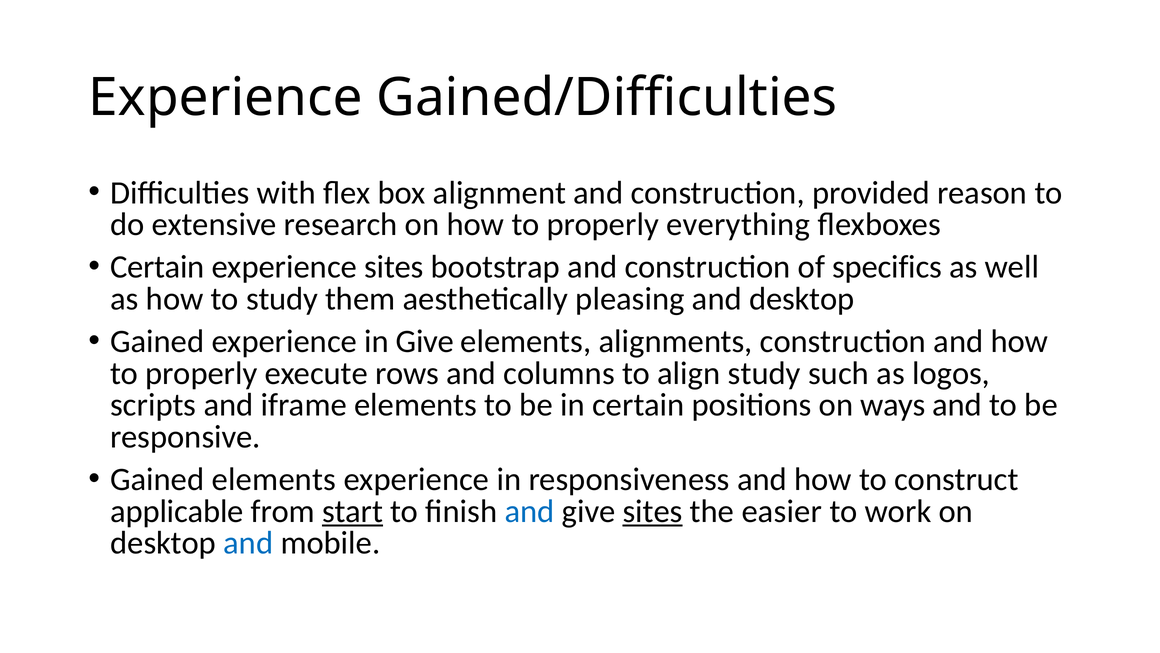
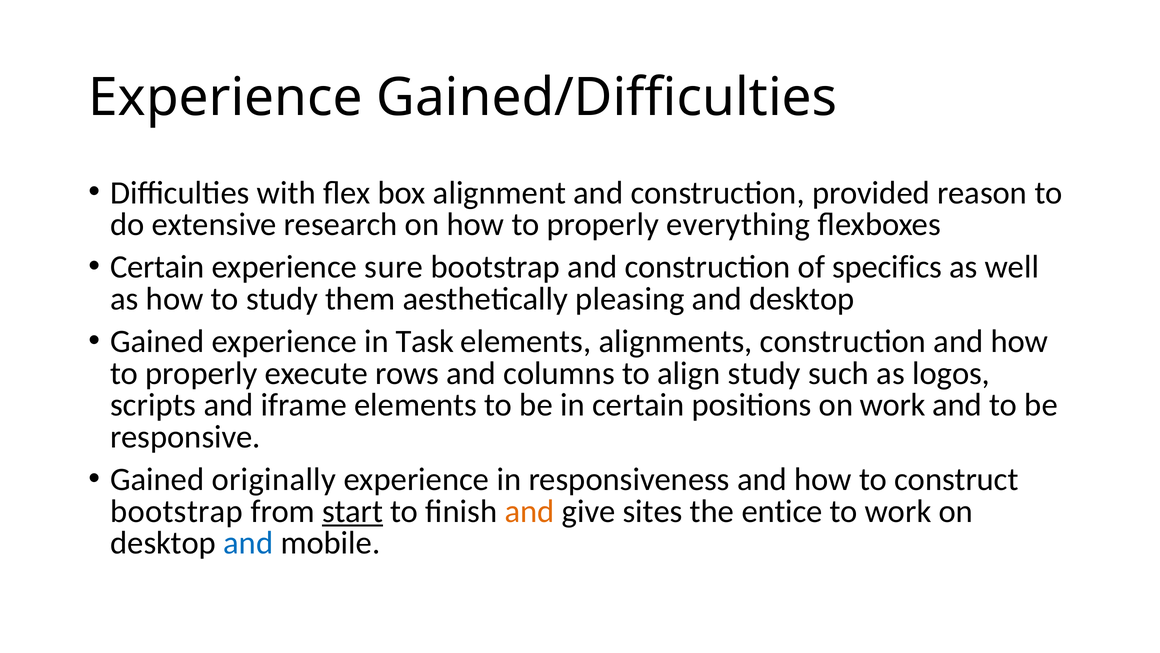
experience sites: sites -> sure (394, 267)
in Give: Give -> Task (425, 341)
on ways: ways -> work (893, 405)
Gained elements: elements -> originally (274, 479)
applicable: applicable -> bootstrap (177, 511)
and colour: blue -> orange (530, 511)
sites underline: present -> none (653, 511)
easier: easier -> entice (782, 511)
